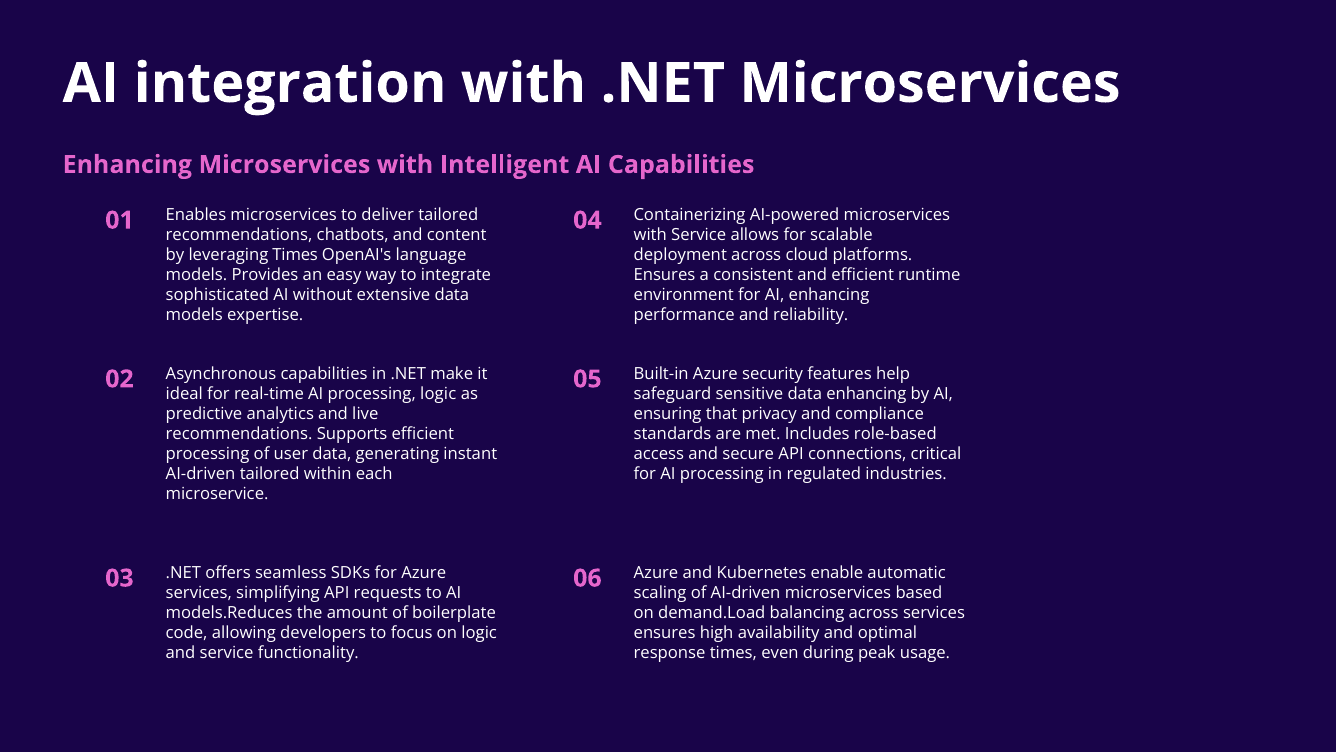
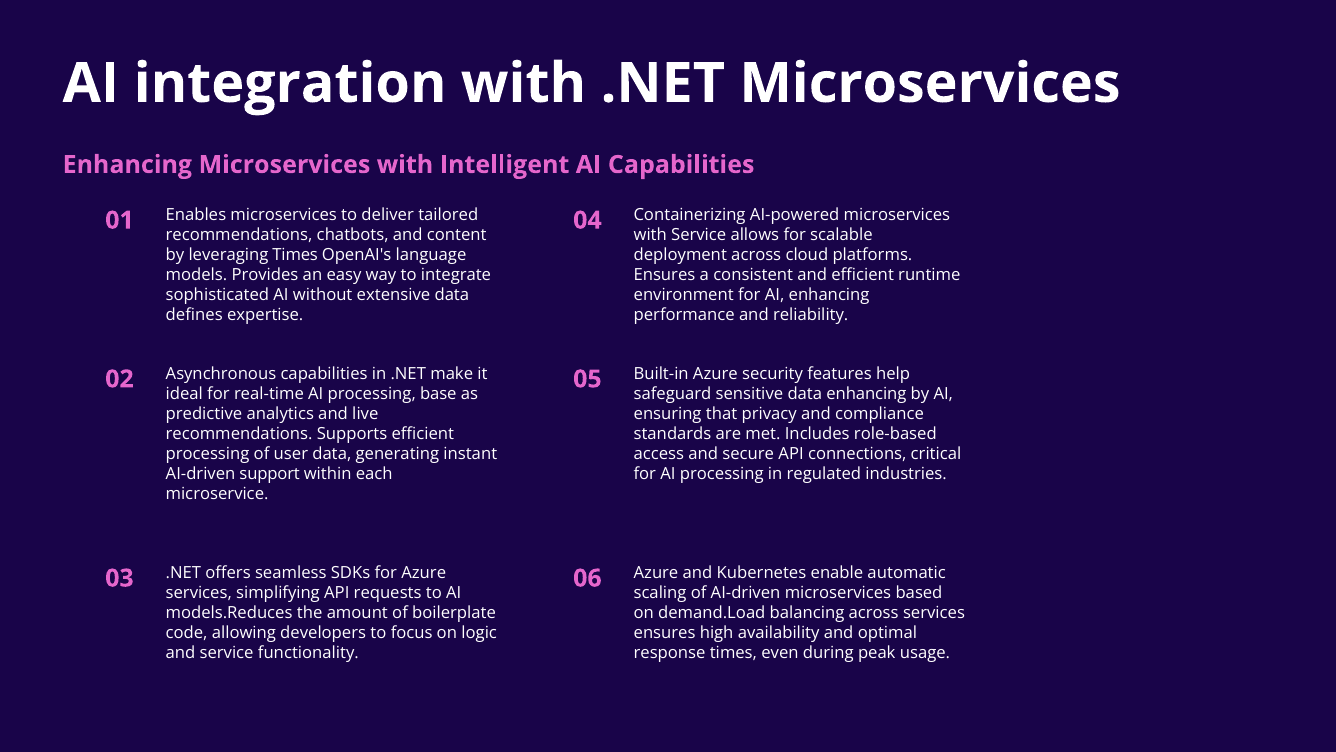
models: models -> defines (194, 315)
processing logic: logic -> base (438, 393)
AI-driven tailored: tailored -> support (270, 473)
